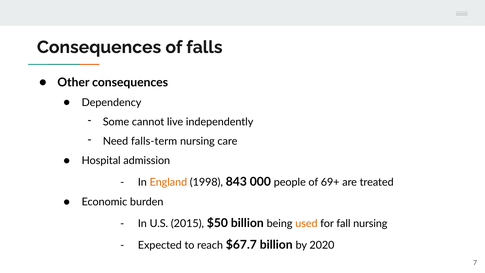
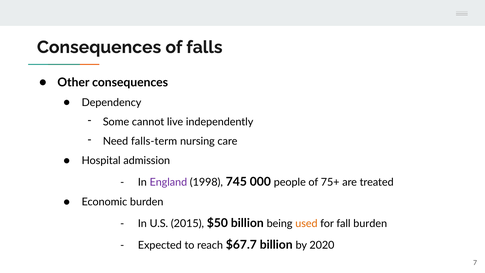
England colour: orange -> purple (168, 182)
843: 843 -> 745 (236, 182)
69+: 69+ -> 75+ (330, 182)
fall nursing: nursing -> burden (370, 223)
